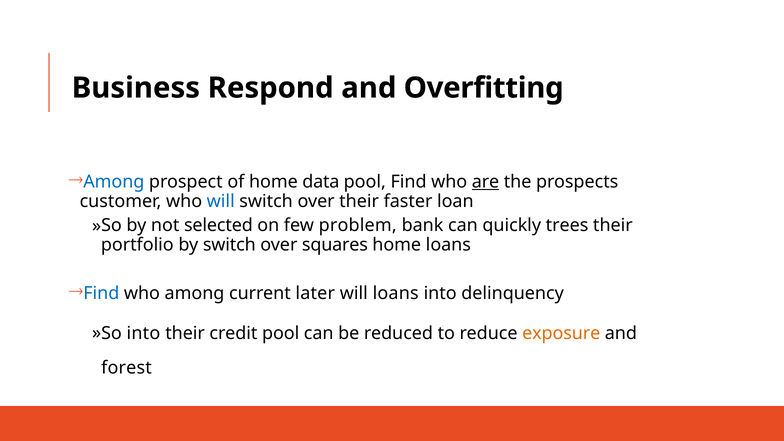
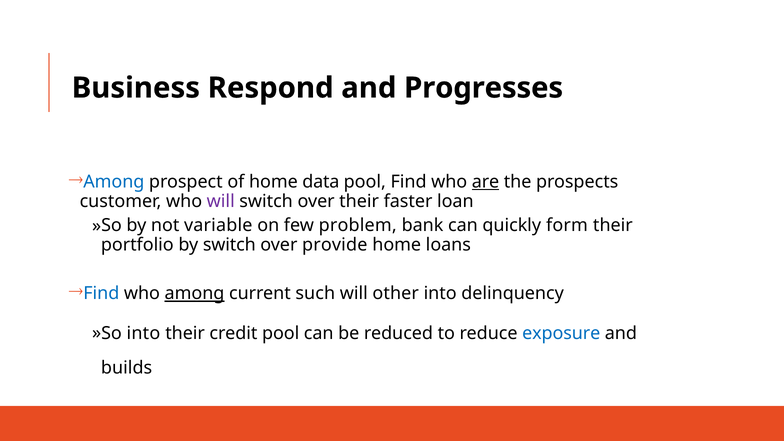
Overfitting: Overfitting -> Progresses (484, 88)
will colour: blue -> purple (221, 201)
selected: selected -> variable (218, 226)
trees: trees -> form (567, 226)
squares: squares -> provide (335, 245)
among underline: none -> present (194, 294)
later: later -> such (315, 294)
will loans: loans -> other (396, 294)
exposure colour: orange -> blue (561, 333)
forest: forest -> builds (127, 368)
